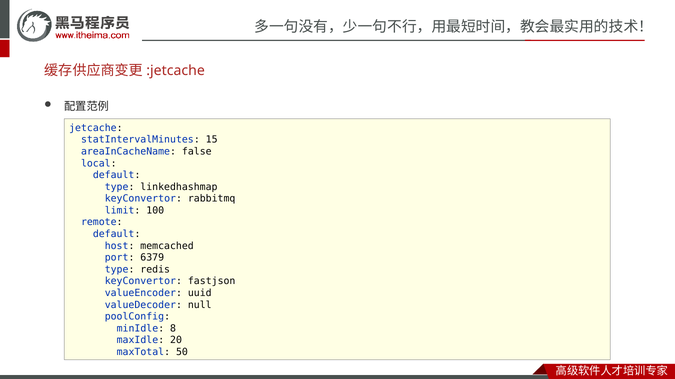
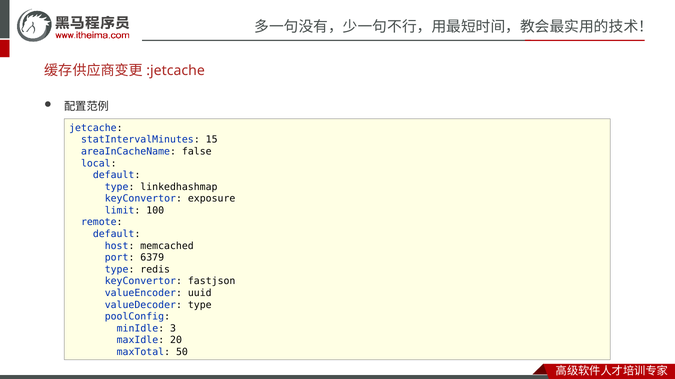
rabbitmq: rabbitmq -> exposure (212, 199)
valueDecoder null: null -> type (200, 305)
8: 8 -> 3 (173, 329)
